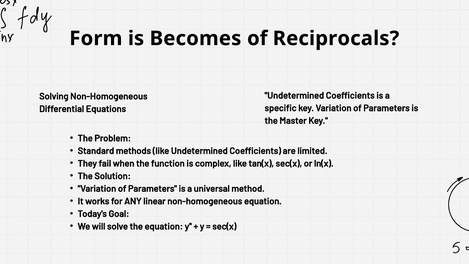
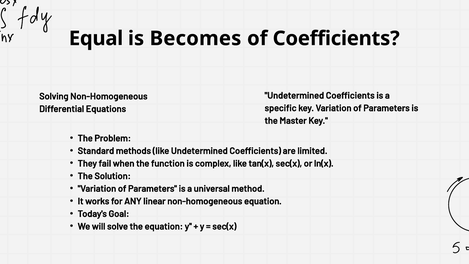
Form: Form -> Equal (96, 38)
of Reciprocals: Reciprocals -> Coefficients (336, 38)
